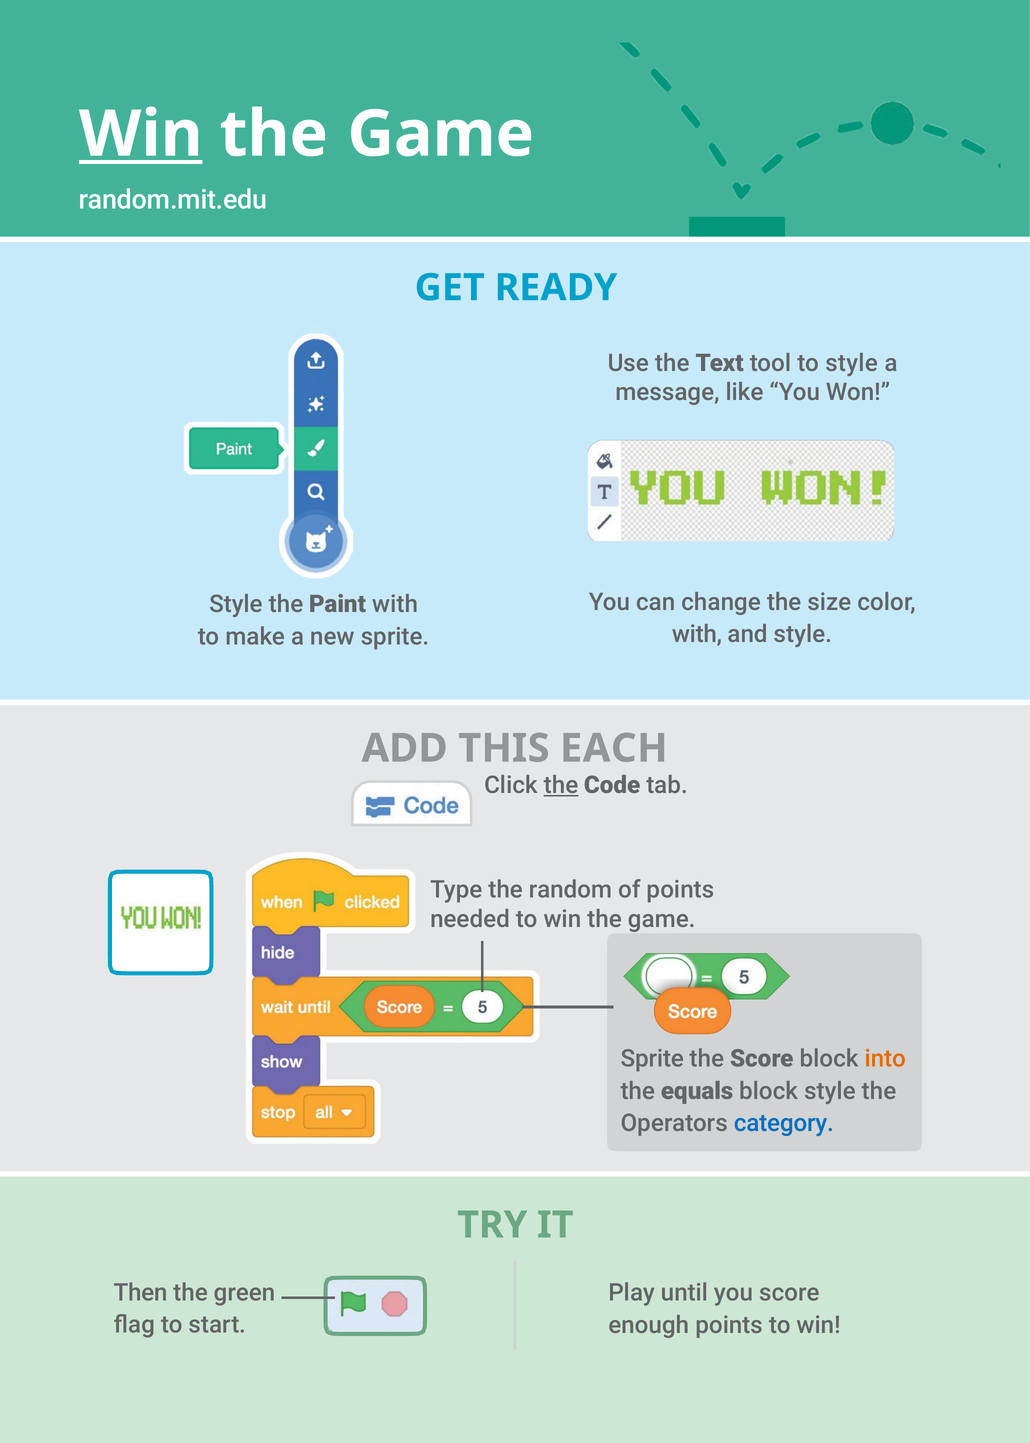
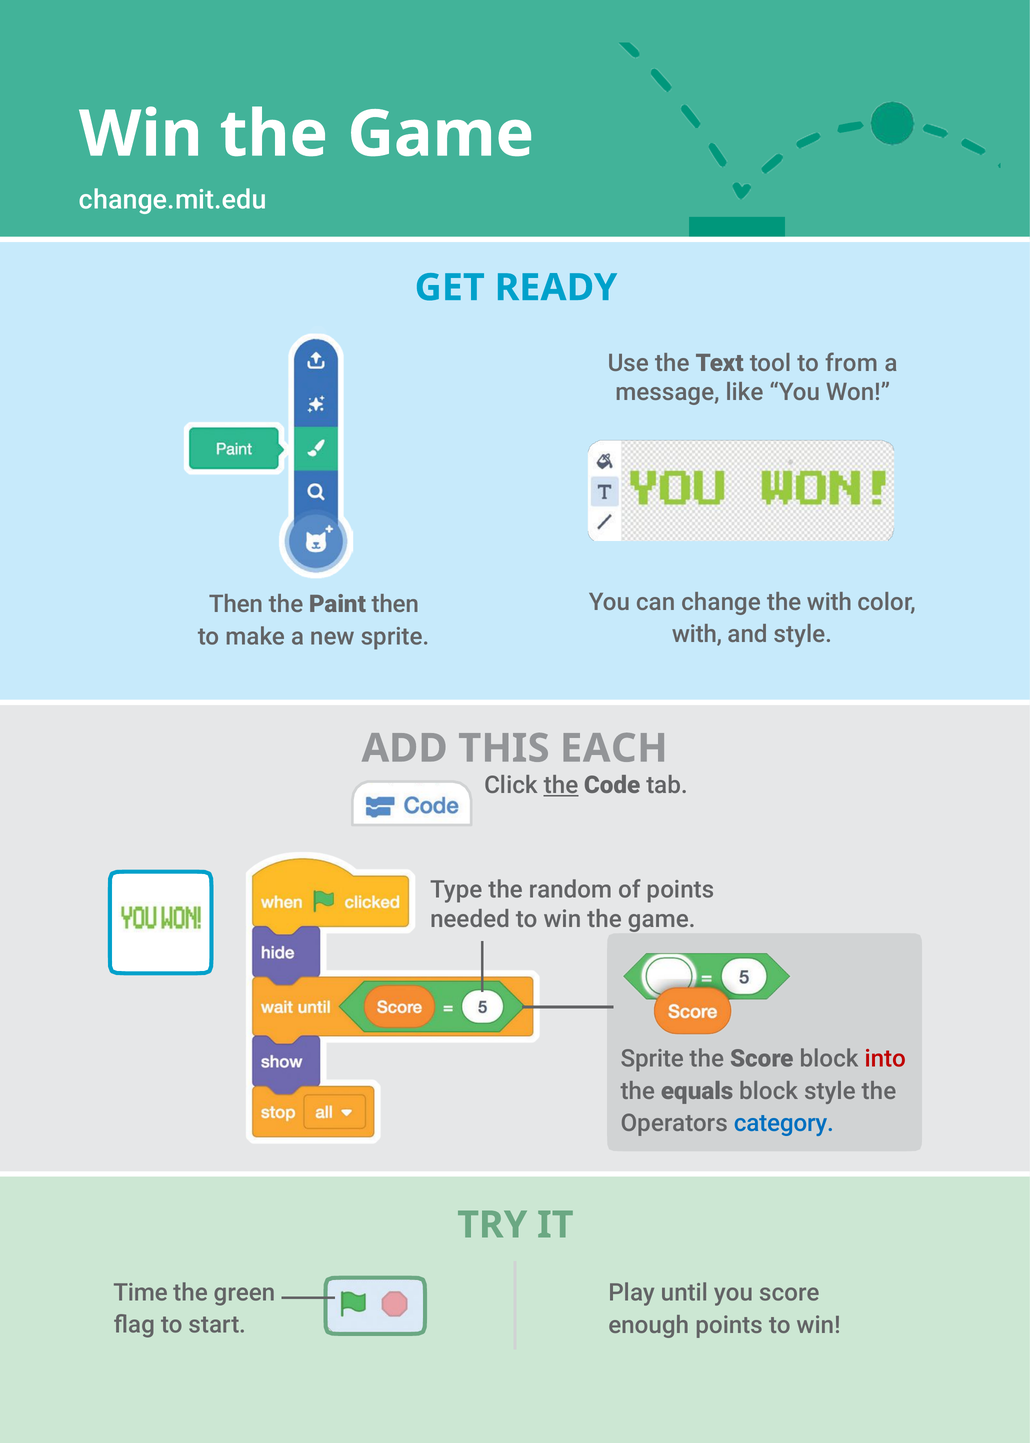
Win underline: present -> none (141, 134)
random.mit.edu: random.mit.edu -> change.mit.edu (173, 200)
to style: style -> from (852, 363)
the size: size -> with (829, 602)
Style: Style -> Then (236, 604)
Paint with: with -> then (395, 604)
into colour: orange -> red (885, 1058)
Then: Then -> Time (140, 1292)
